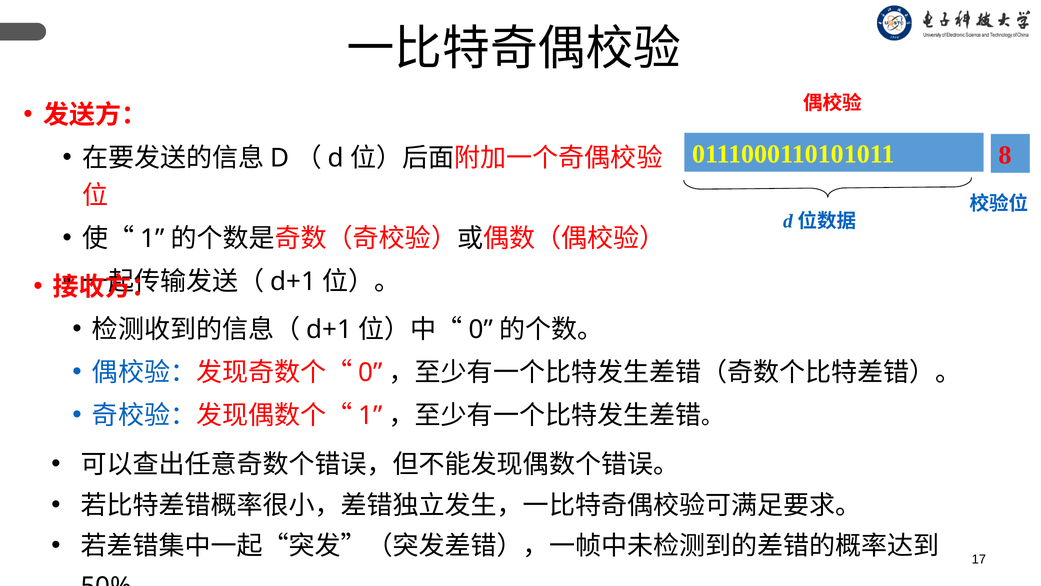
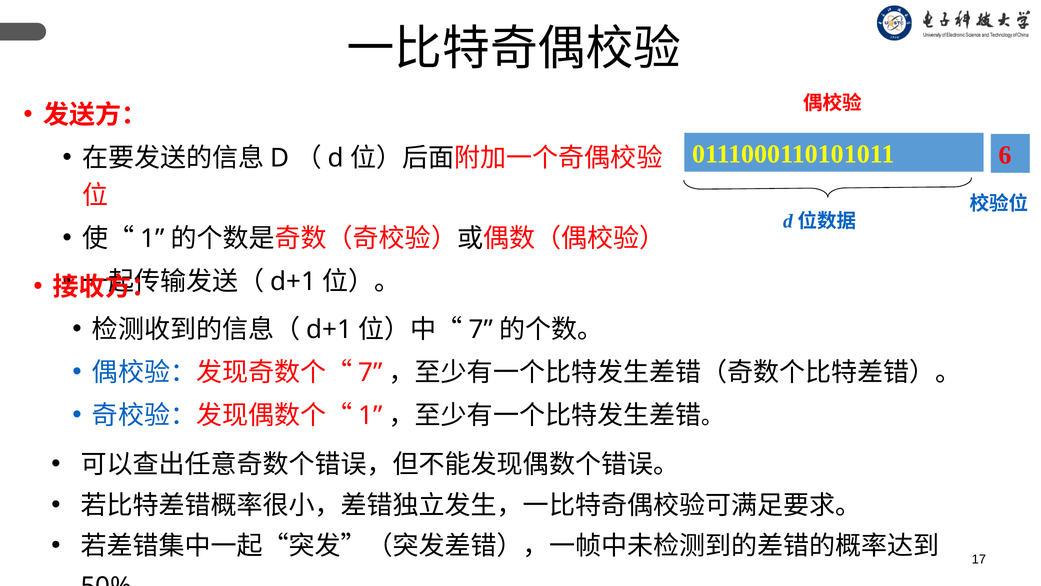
8: 8 -> 6 (1005, 155)
0: 0 -> 7 (481, 330)
0: 0 -> 7 (371, 372)
